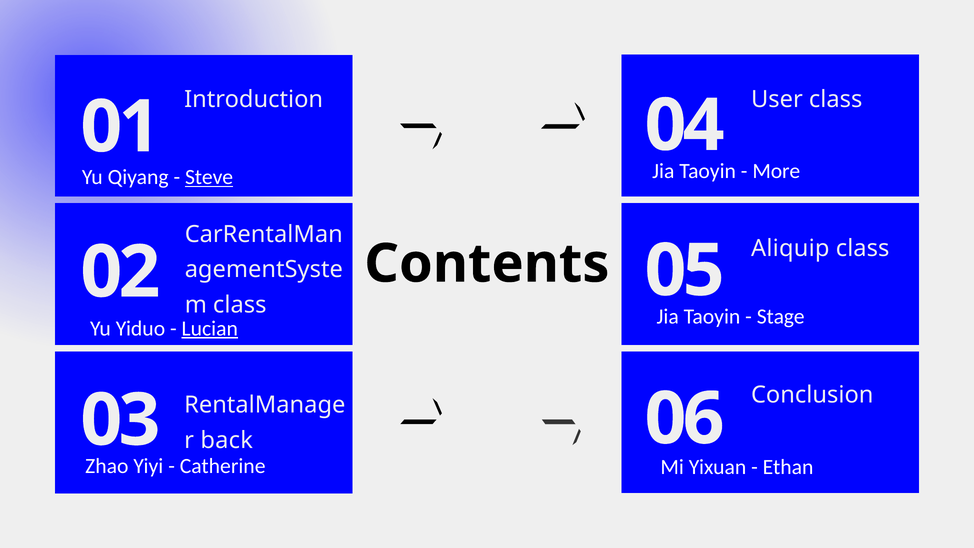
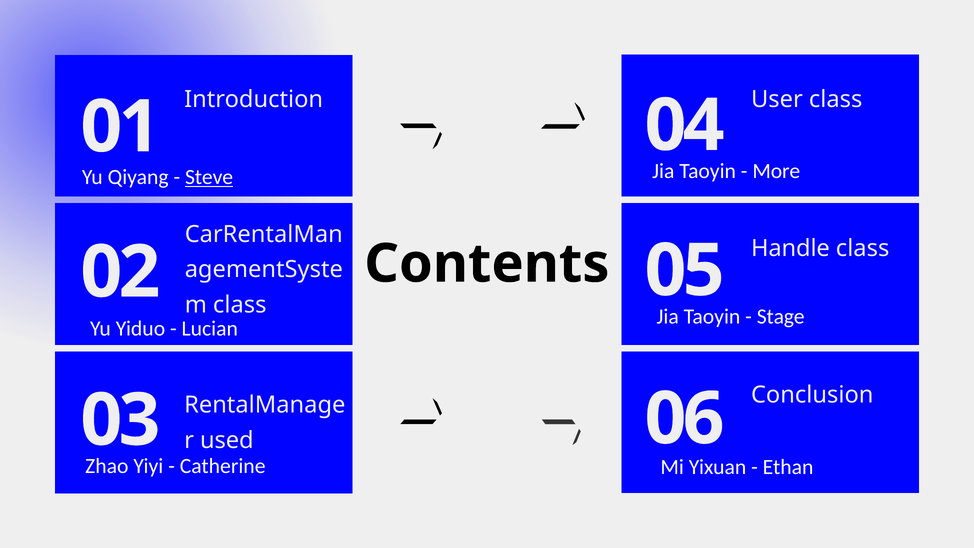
Aliquip: Aliquip -> Handle (790, 248)
Lucian underline: present -> none (210, 329)
back: back -> used (227, 440)
